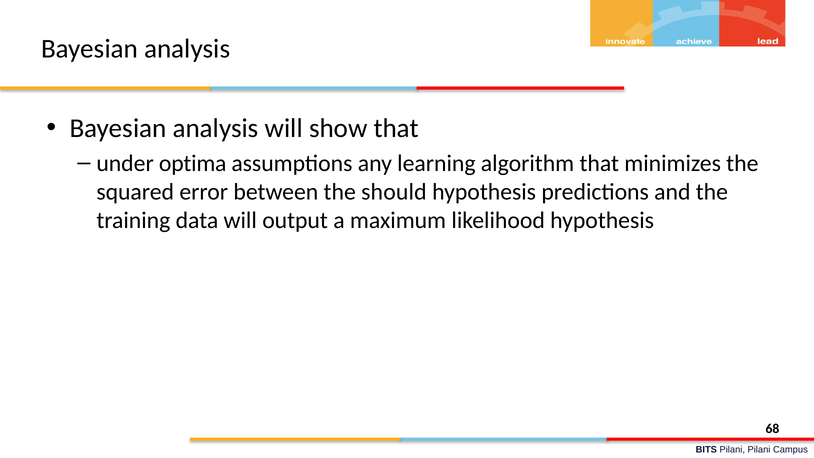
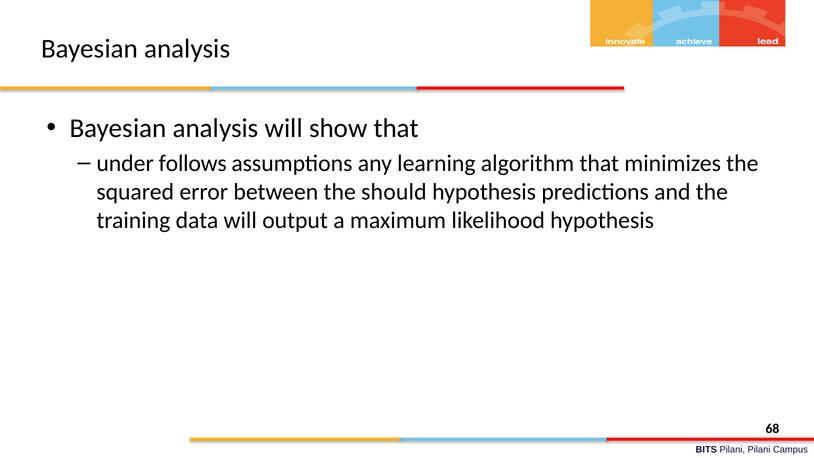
optima: optima -> follows (193, 163)
